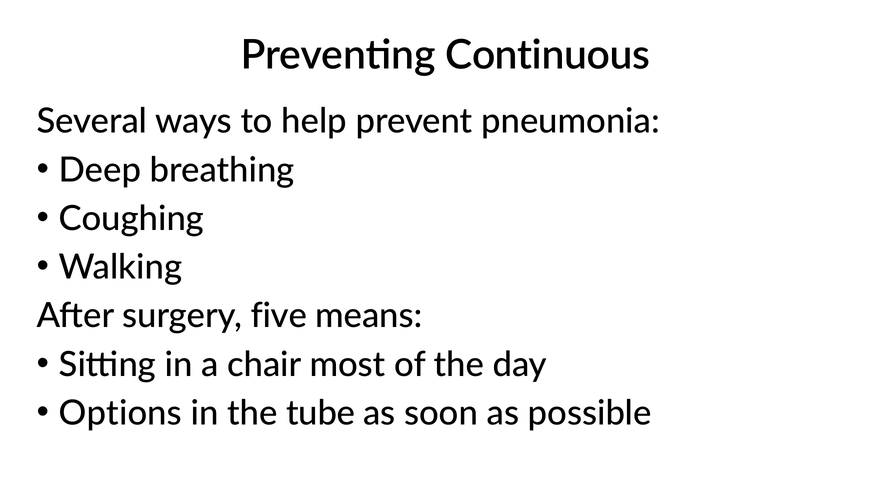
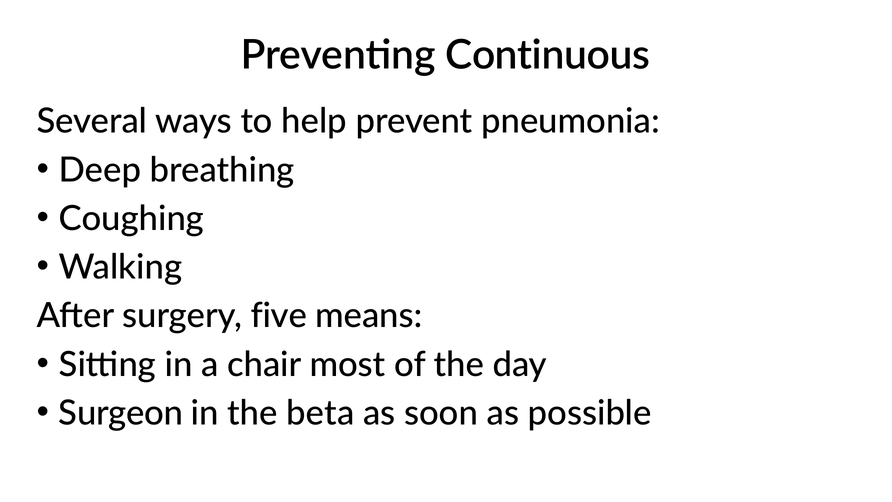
Options: Options -> Surgeon (121, 413)
tube: tube -> beta (320, 413)
